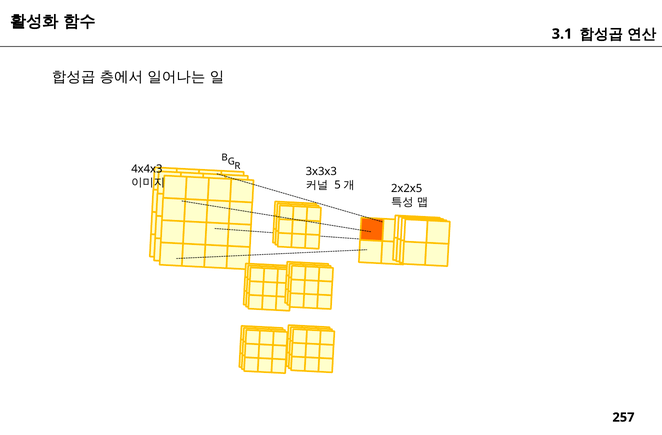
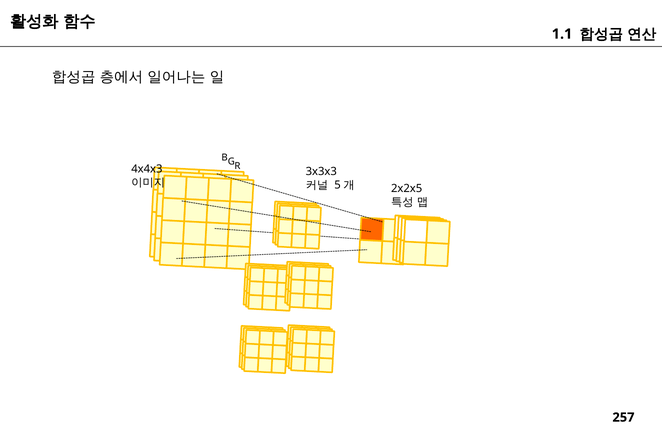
3.1: 3.1 -> 1.1 (562, 34)
